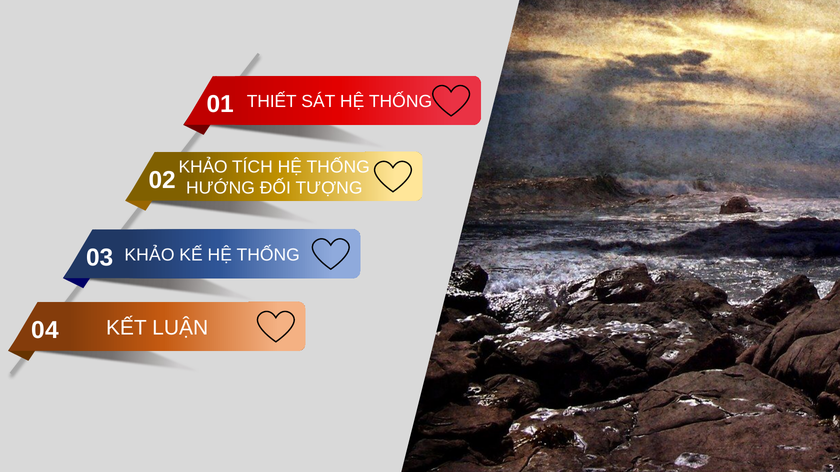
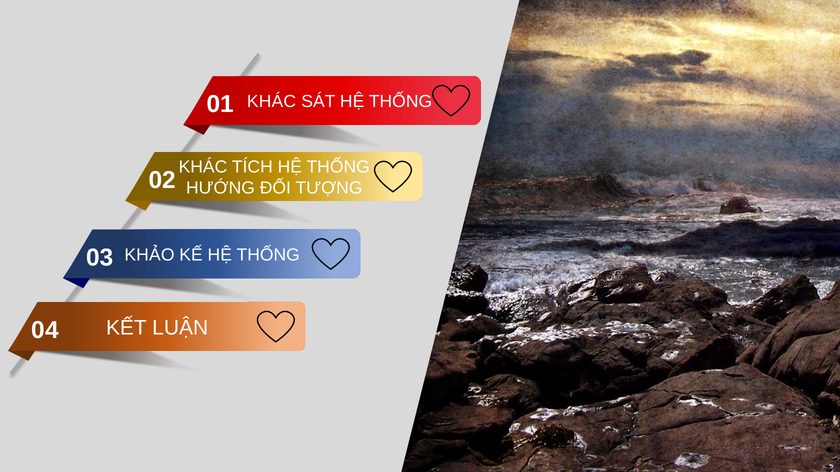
THIẾT: THIẾT -> KHÁC (272, 102)
KHẢO: KHẢO -> KHÁC (203, 167)
